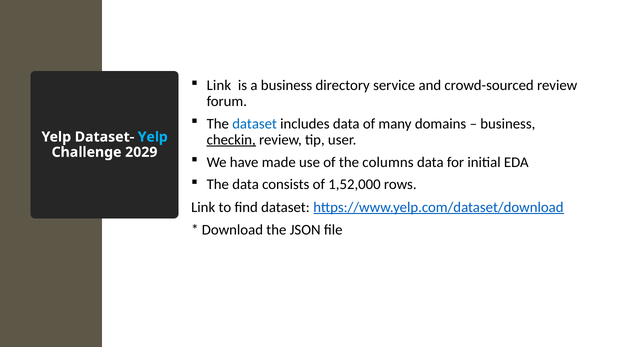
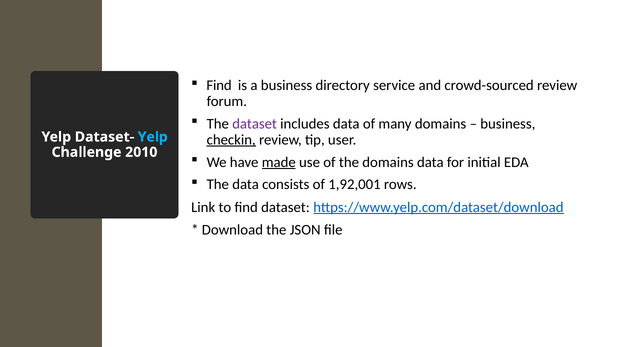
Link: Link -> Find (219, 85)
dataset colour: blue -> purple (255, 124)
2029: 2029 -> 2010 (141, 152)
made underline: none -> present (279, 162)
the columns: columns -> domains (388, 162)
1,52,000: 1,52,000 -> 1,92,001 (355, 185)
